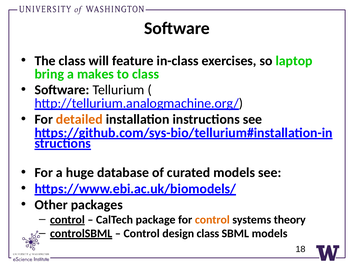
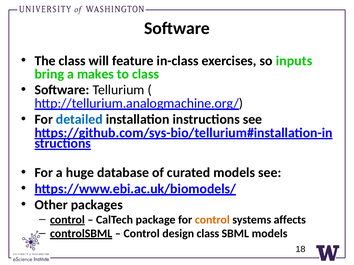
laptop: laptop -> inputs (294, 61)
detailed colour: orange -> blue (79, 120)
theory: theory -> affects (290, 220)
